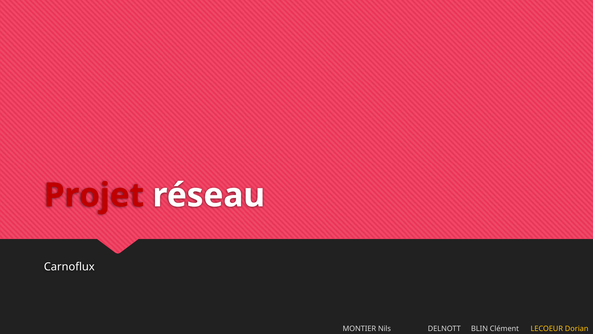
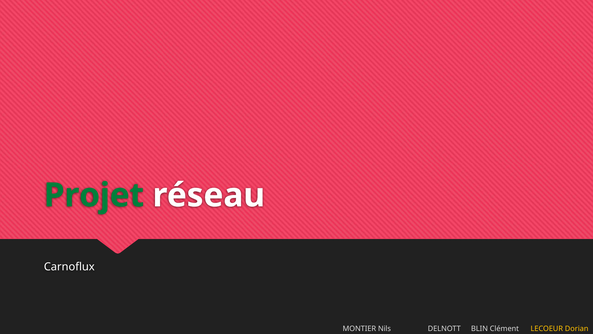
Projet colour: red -> green (94, 195)
